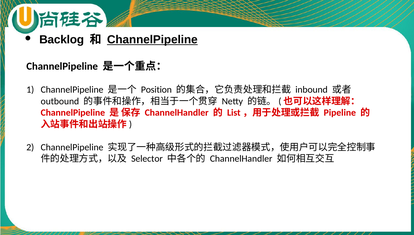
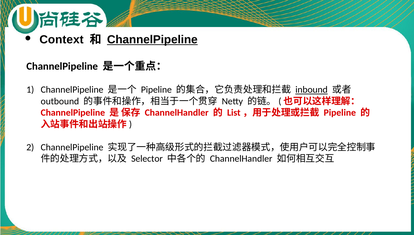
Backlog: Backlog -> Context (62, 40)
Position: Position -> Pipeline (156, 90)
inbound underline: none -> present (312, 90)
